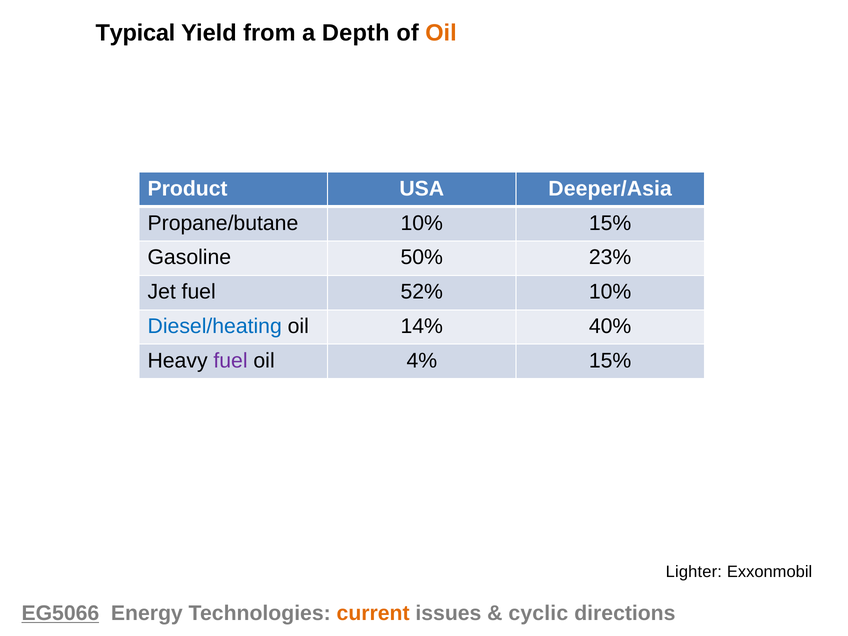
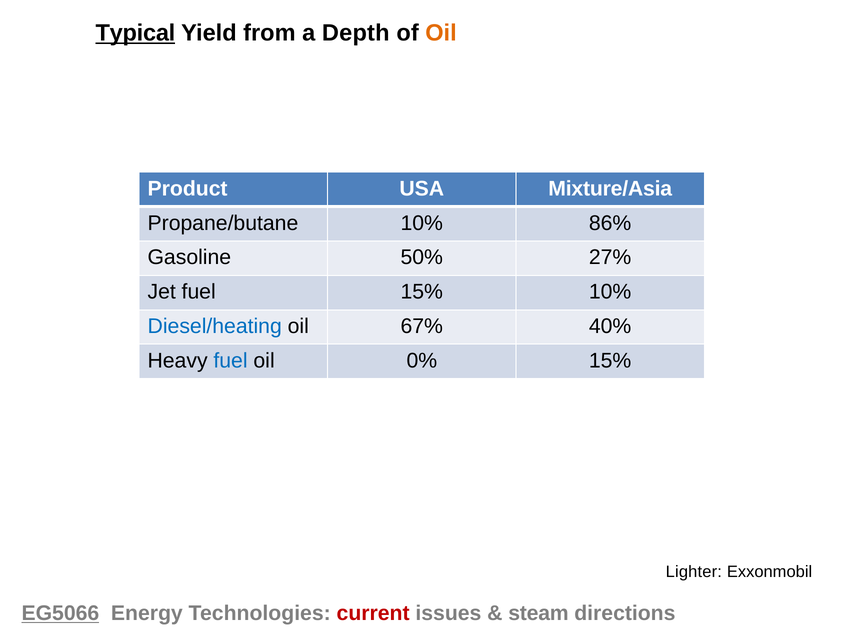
Typical underline: none -> present (135, 33)
Deeper/Asia: Deeper/Asia -> Mixture/Asia (610, 189)
10% 15%: 15% -> 86% (610, 223)
23%: 23% -> 27% (610, 257)
fuel 52%: 52% -> 15% (422, 292)
14%: 14% -> 67% (422, 326)
fuel colour: purple -> blue (231, 361)
4%: 4% -> 0% (422, 361)
current colour: orange -> red (373, 613)
cyclic: cyclic -> steam (538, 613)
